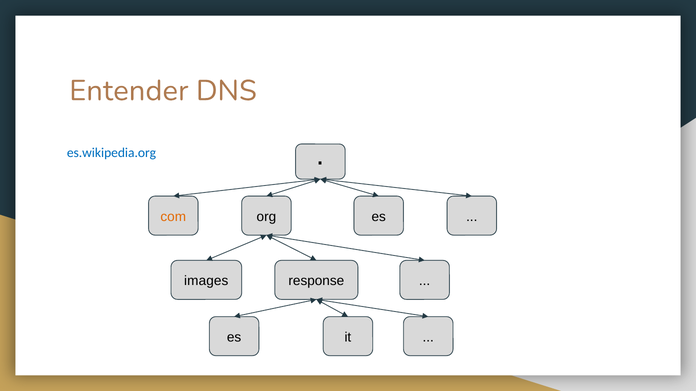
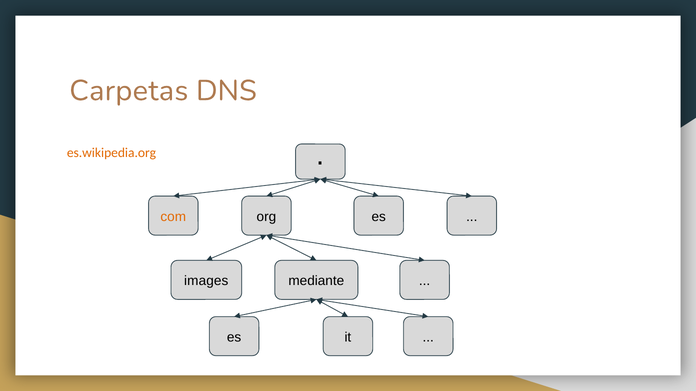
Entender: Entender -> Carpetas (129, 91)
es.wikipedia.org colour: blue -> orange (111, 153)
response: response -> mediante (316, 281)
